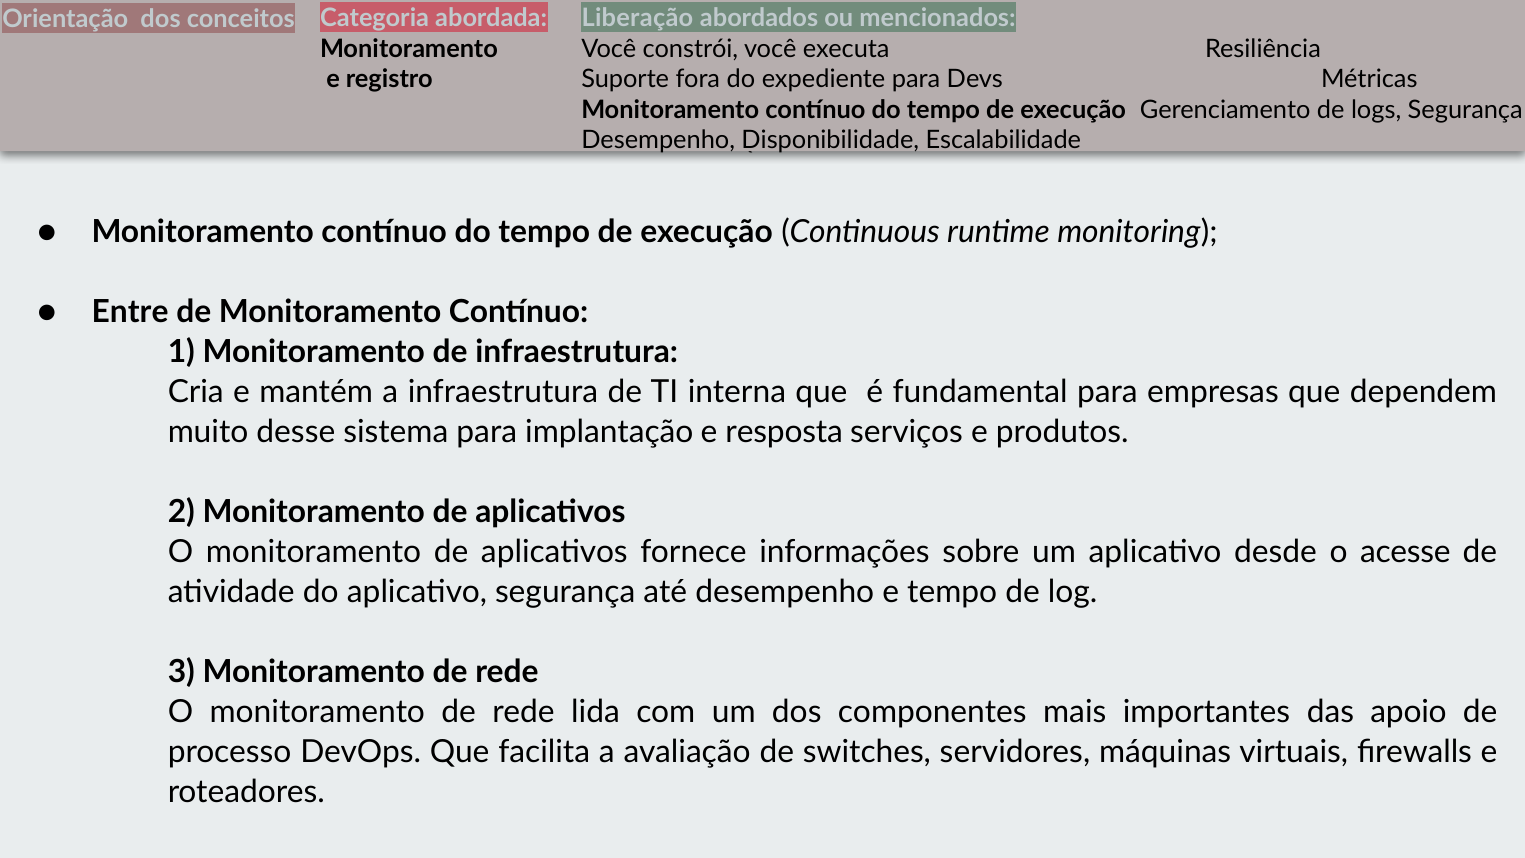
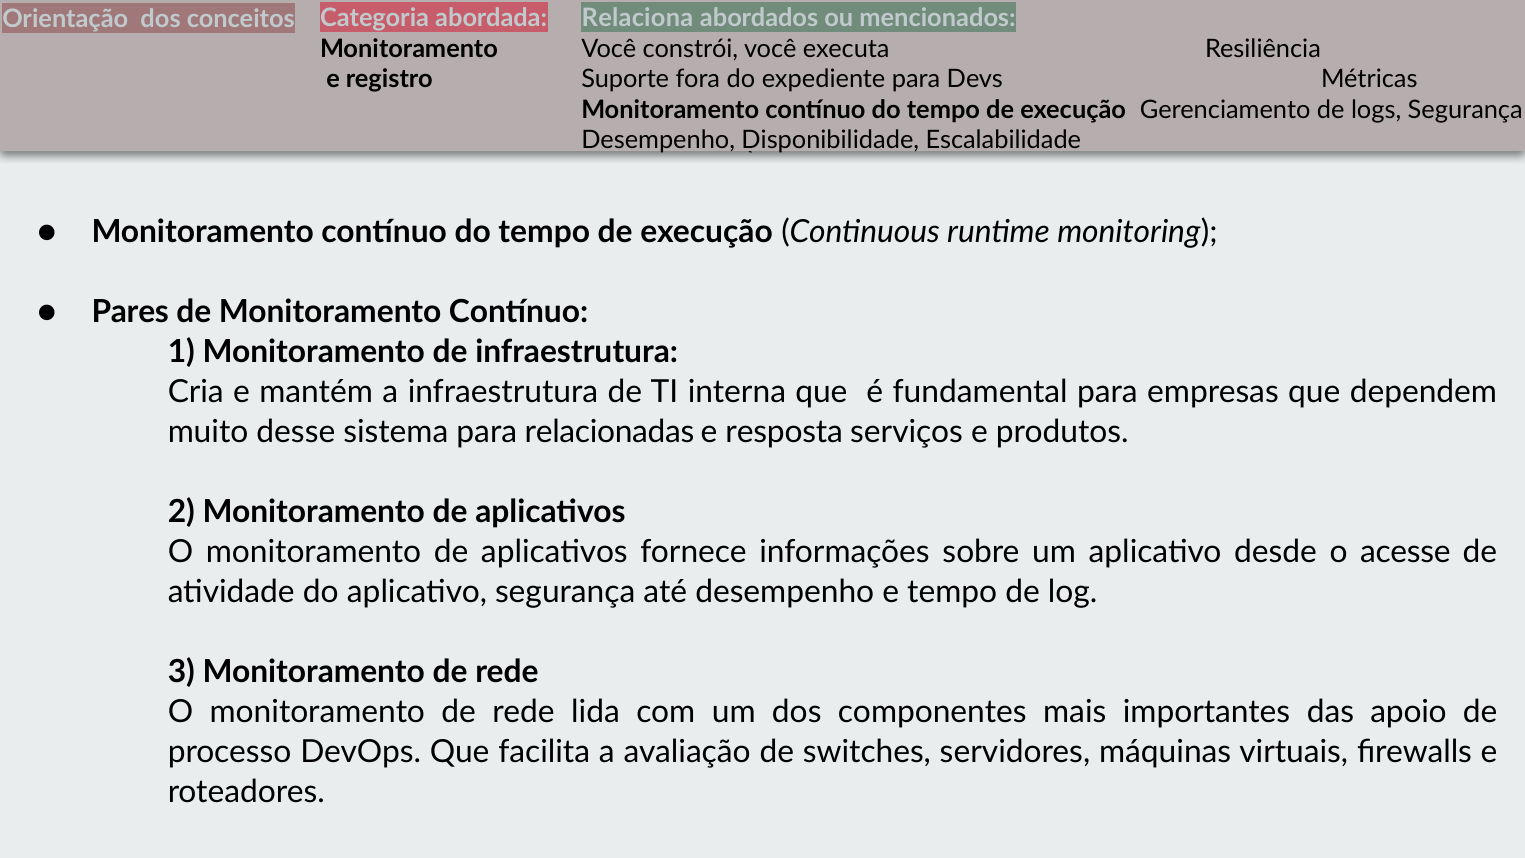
Liberação: Liberação -> Relaciona (637, 18)
Entre: Entre -> Pares (130, 312)
implantação: implantação -> relacionadas (609, 432)
